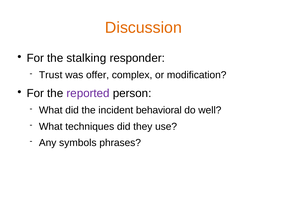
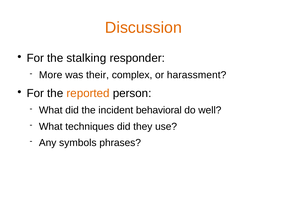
Trust: Trust -> More (51, 75)
offer: offer -> their (98, 75)
modification: modification -> harassment (197, 75)
reported colour: purple -> orange (88, 93)
